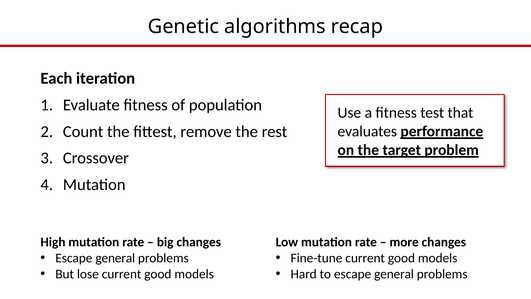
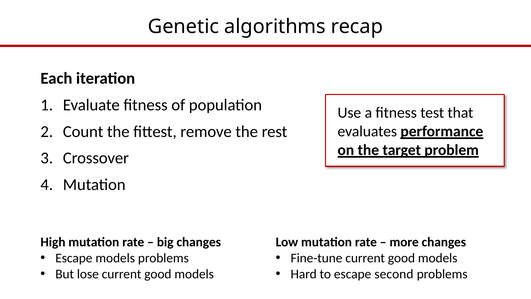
general: general -> models (115, 258)
to escape general: general -> second (394, 274)
